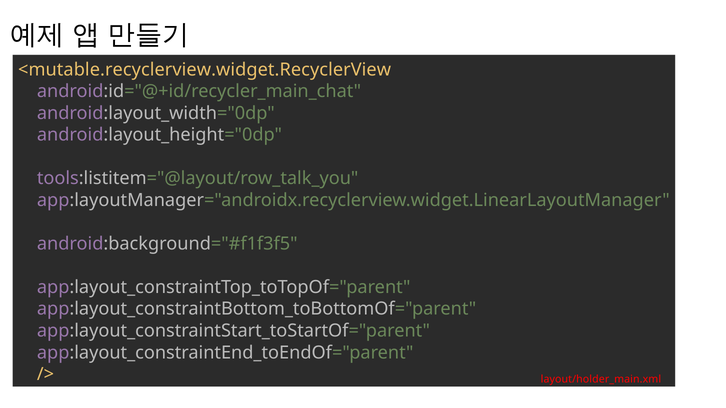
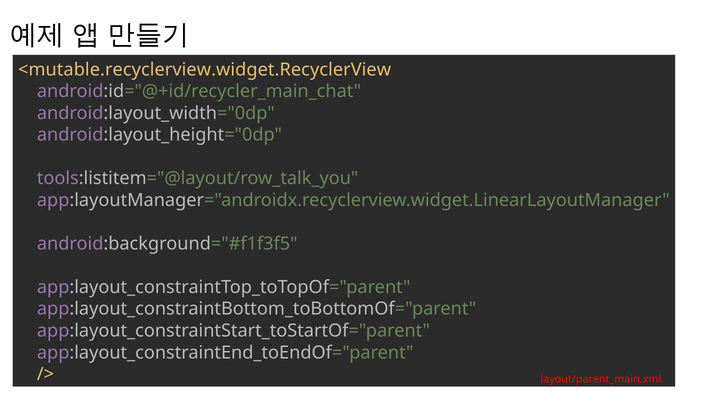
layout/holder_main.xml: layout/holder_main.xml -> layout/parent_main.xml (601, 380)
